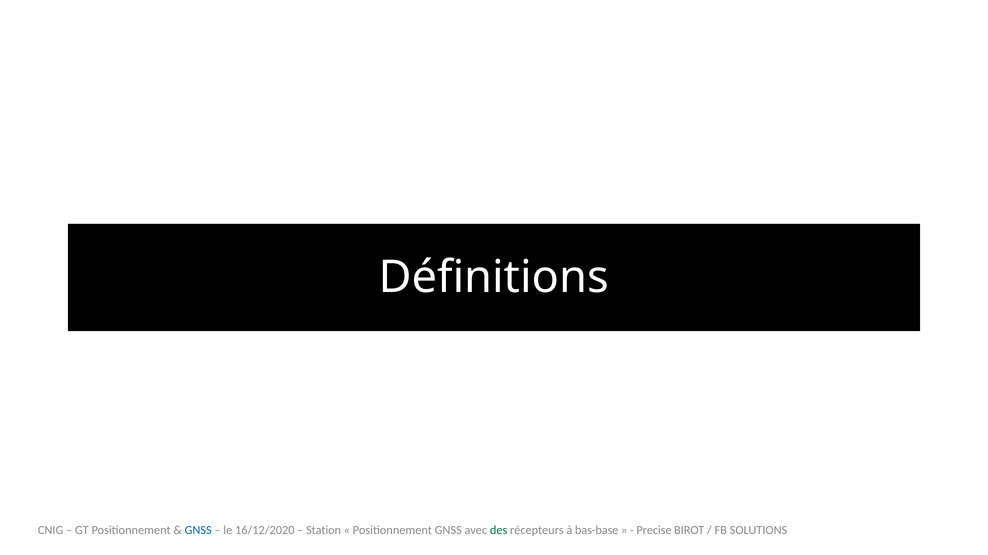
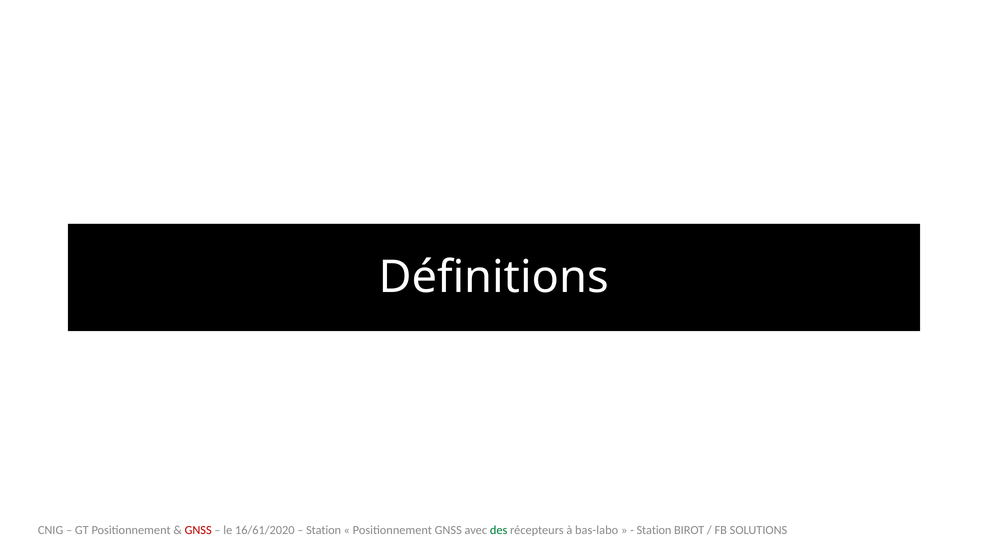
GNSS colour: blue -> red (198, 531)
16/12/2020: 16/12/2020 -> 16/61/2020 (265, 531)
bas-base: bas-base -> bas-labo (597, 531)
Precise: Precise -> Station (654, 531)
